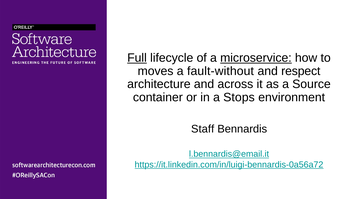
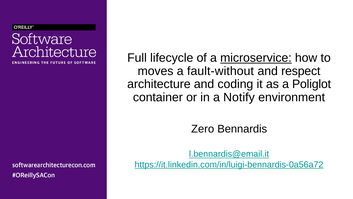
Full underline: present -> none (137, 58)
across: across -> coding (235, 84)
Source: Source -> Poliglot (312, 84)
Stops: Stops -> Notify (239, 97)
Staff: Staff -> Zero (203, 129)
